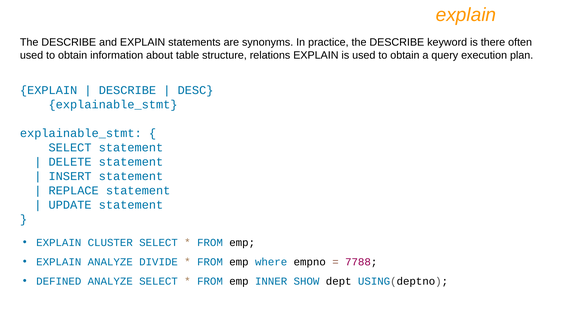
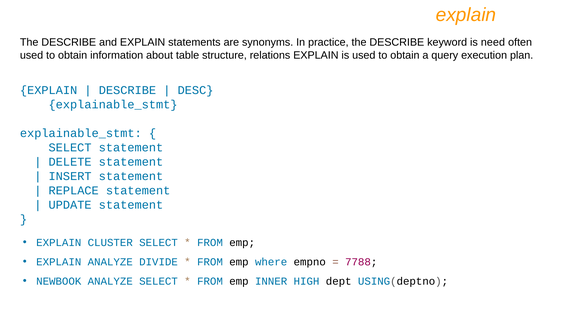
there: there -> need (493, 42)
DEFINED: DEFINED -> NEWBOOK (59, 281)
SHOW: SHOW -> HIGH (307, 281)
